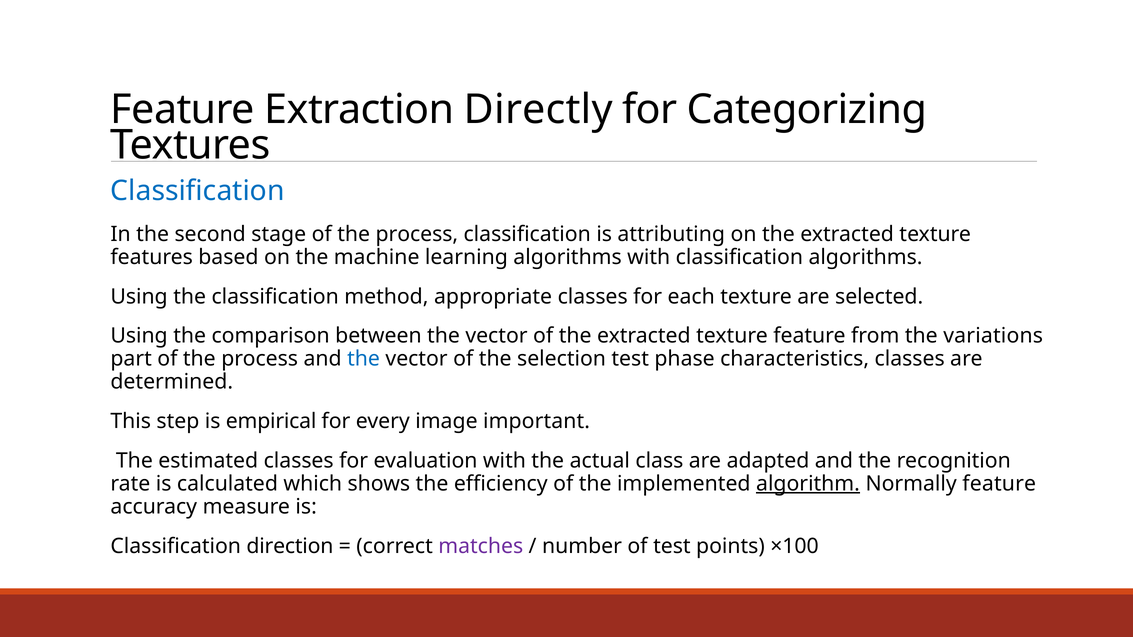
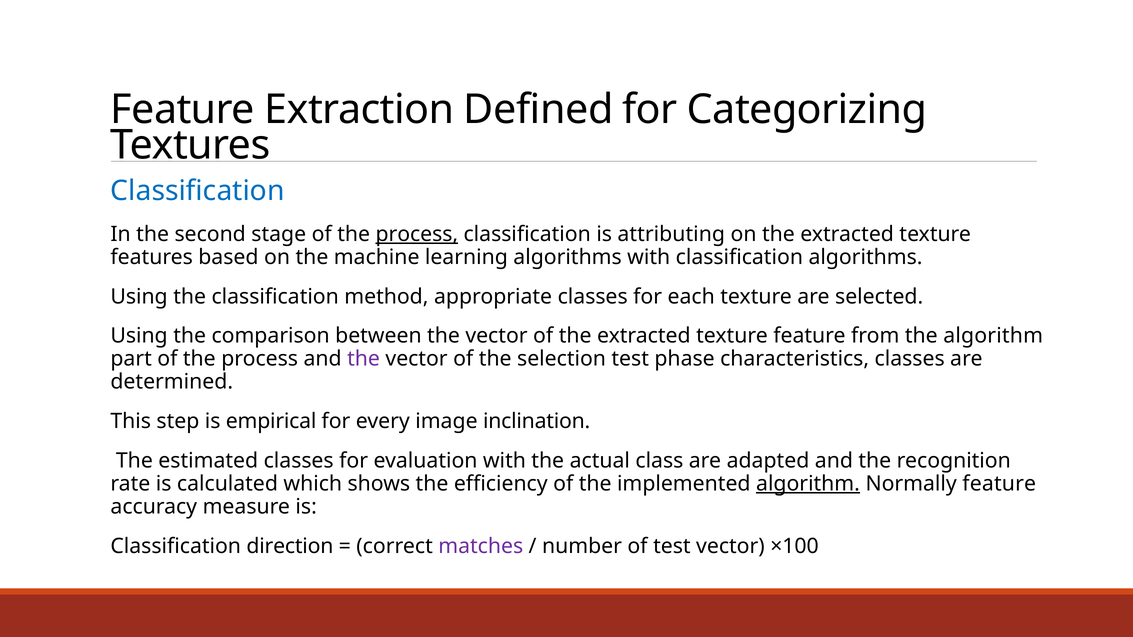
Directly: Directly -> Defined (539, 109)
process underline: none -> present (417, 234)
the variations: variations -> algorithm (993, 336)
the colour: blue -> purple (364, 359)
important: important -> inclination (537, 422)
test points: points -> vector (730, 546)
